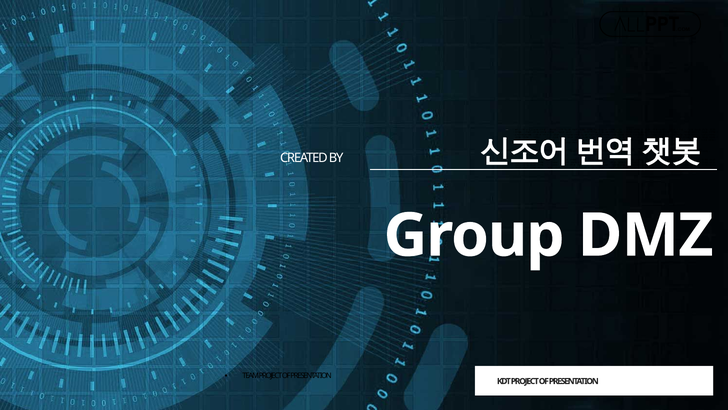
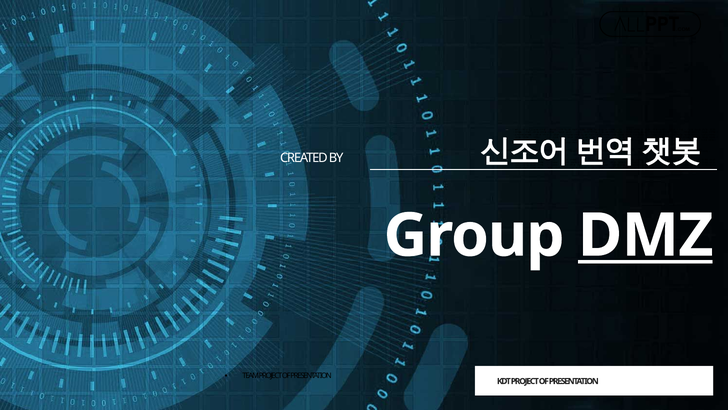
DMZ underline: none -> present (646, 235)
